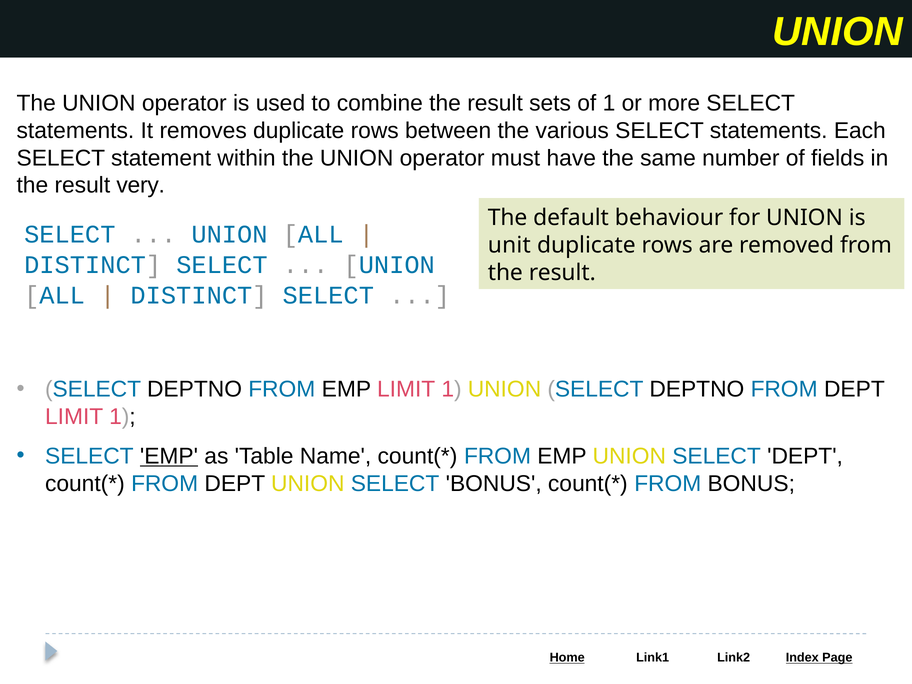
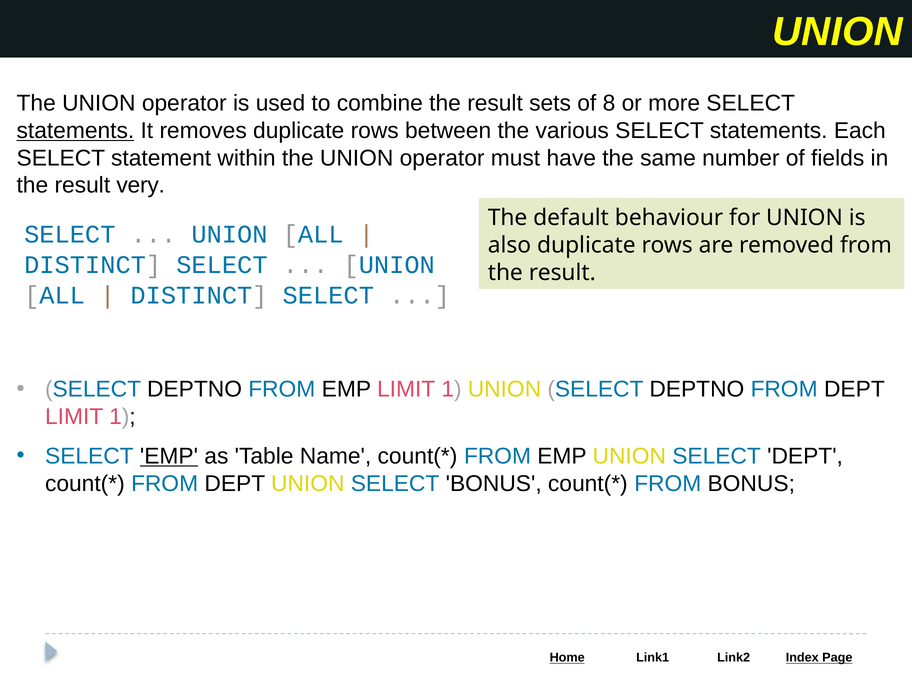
of 1: 1 -> 8 (609, 103)
statements underline: none -> present (75, 131)
unit: unit -> also (509, 245)
